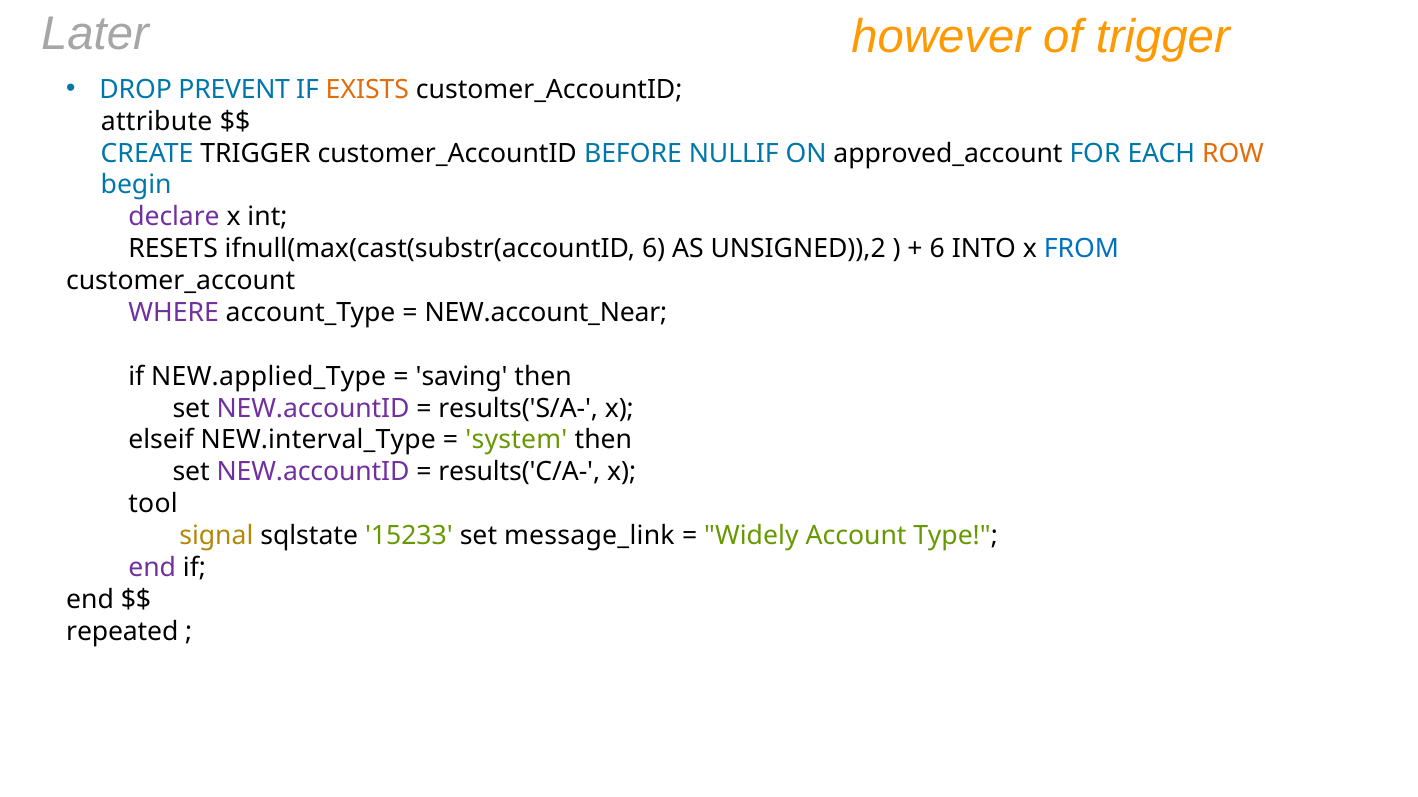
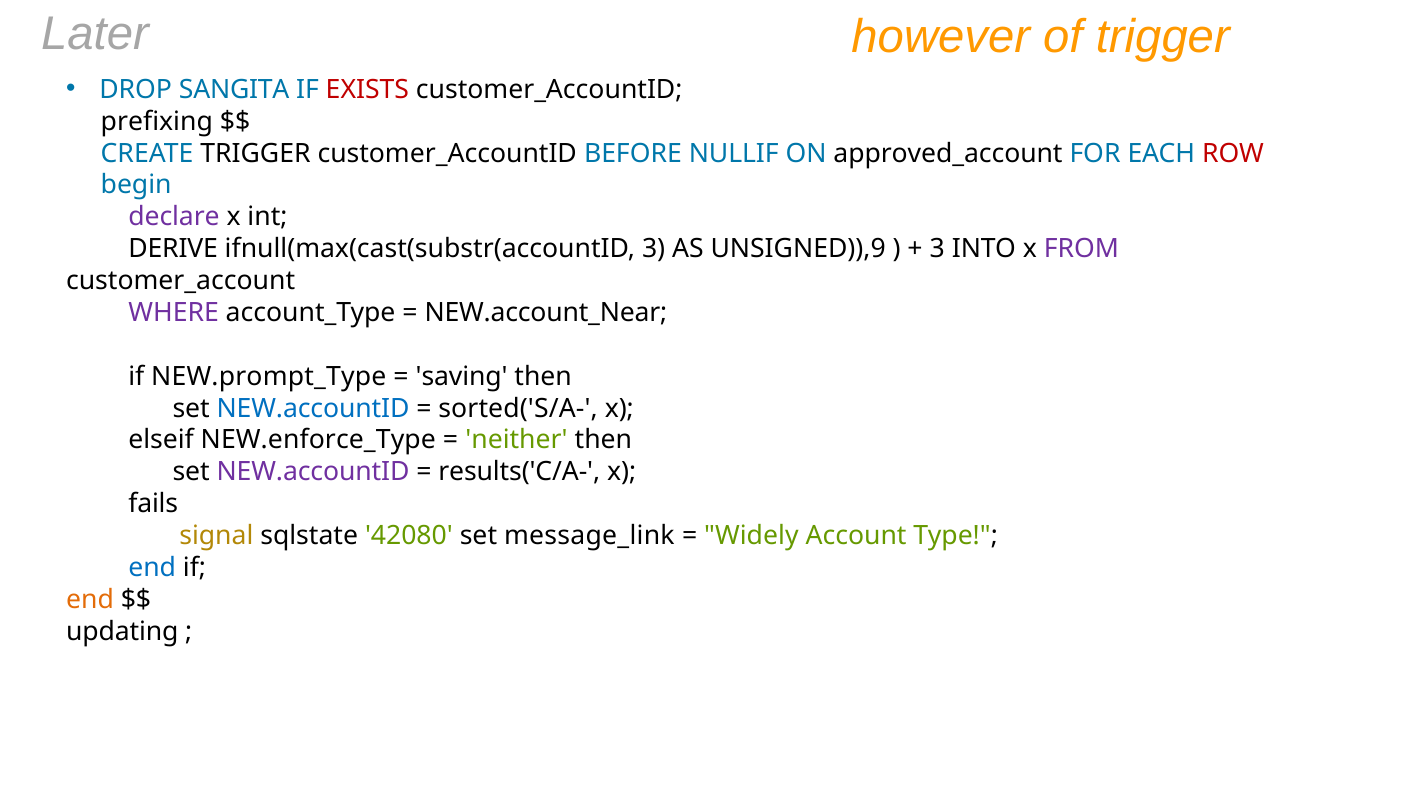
PREVENT: PREVENT -> SANGITA (234, 90)
EXISTS colour: orange -> red (367, 90)
attribute: attribute -> prefixing (157, 121)
ROW colour: orange -> red (1233, 153)
RESETS: RESETS -> DERIVE (173, 249)
ifnull(max(cast(substr(accountID 6: 6 -> 3 (654, 249)
UNSIGNED)),2: UNSIGNED)),2 -> UNSIGNED)),9 (798, 249)
6: 6 -> 3 (937, 249)
FROM colour: blue -> purple (1081, 249)
NEW.applied_Type: NEW.applied_Type -> NEW.prompt_Type (269, 377)
NEW.accountID colour: purple -> blue (313, 409)
results('S/A-: results('S/A- -> sorted('S/A- (518, 409)
NEW.interval_Type: NEW.interval_Type -> NEW.enforce_Type (318, 441)
system: system -> neither (516, 441)
tool: tool -> fails (153, 504)
15233: 15233 -> 42080 (409, 536)
end colour: purple -> blue (152, 568)
end colour: black -> orange (90, 600)
repeated: repeated -> updating (122, 632)
